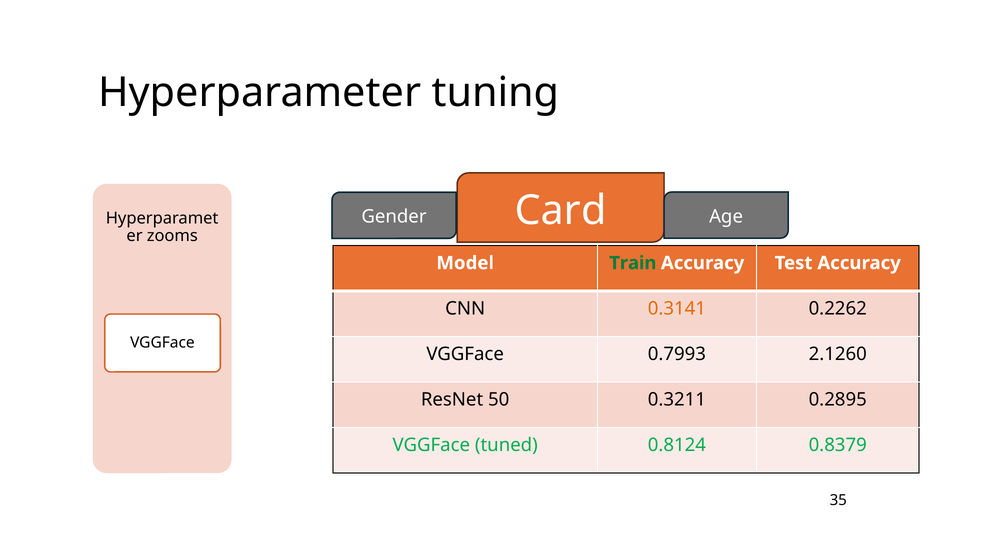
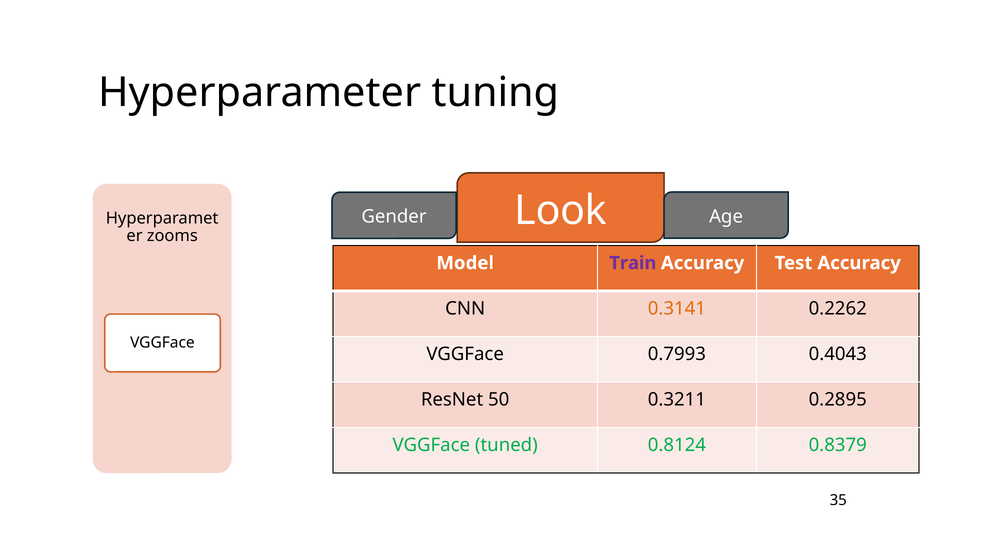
Card: Card -> Look (561, 210)
Train colour: green -> purple (633, 263)
2.1260: 2.1260 -> 0.4043 (838, 354)
